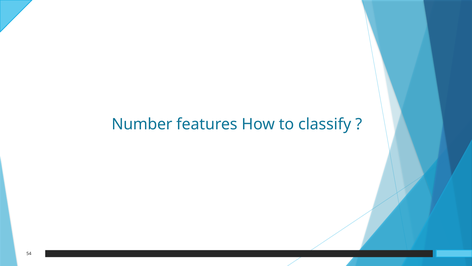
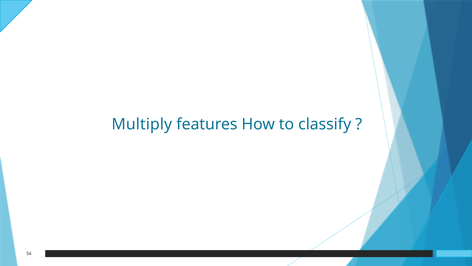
Number: Number -> Multiply (142, 124)
